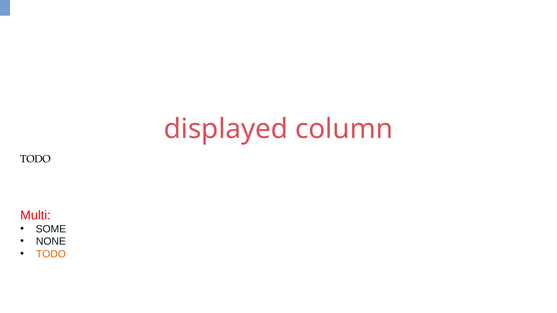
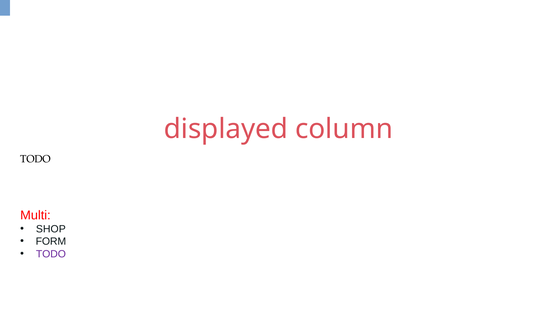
SOME: SOME -> SHOP (51, 229)
NONE: NONE -> FORM (51, 242)
TODO colour: orange -> purple (51, 254)
